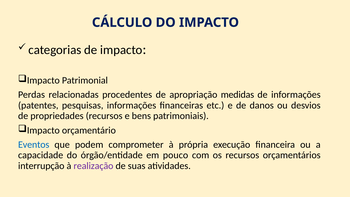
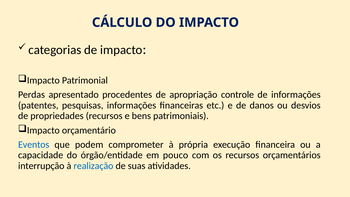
relacionadas: relacionadas -> apresentado (74, 95)
medidas: medidas -> controle (237, 95)
realização colour: purple -> blue (93, 166)
